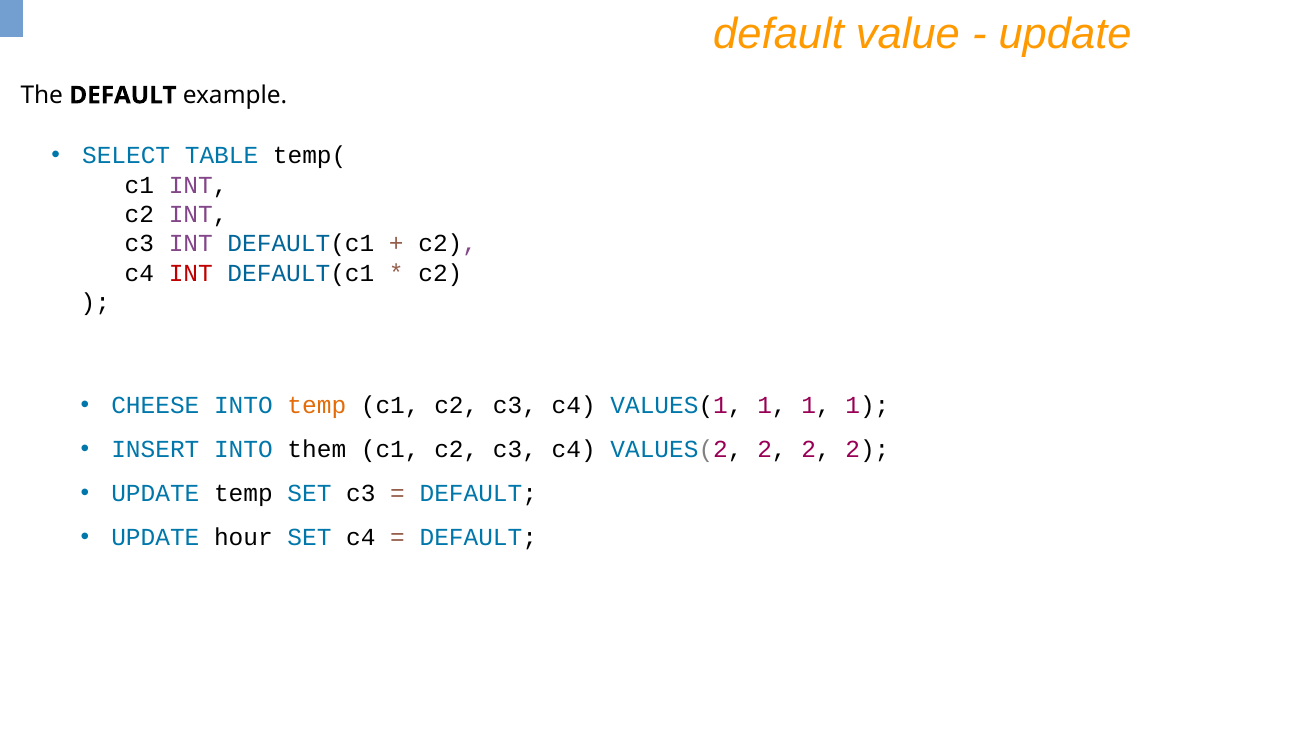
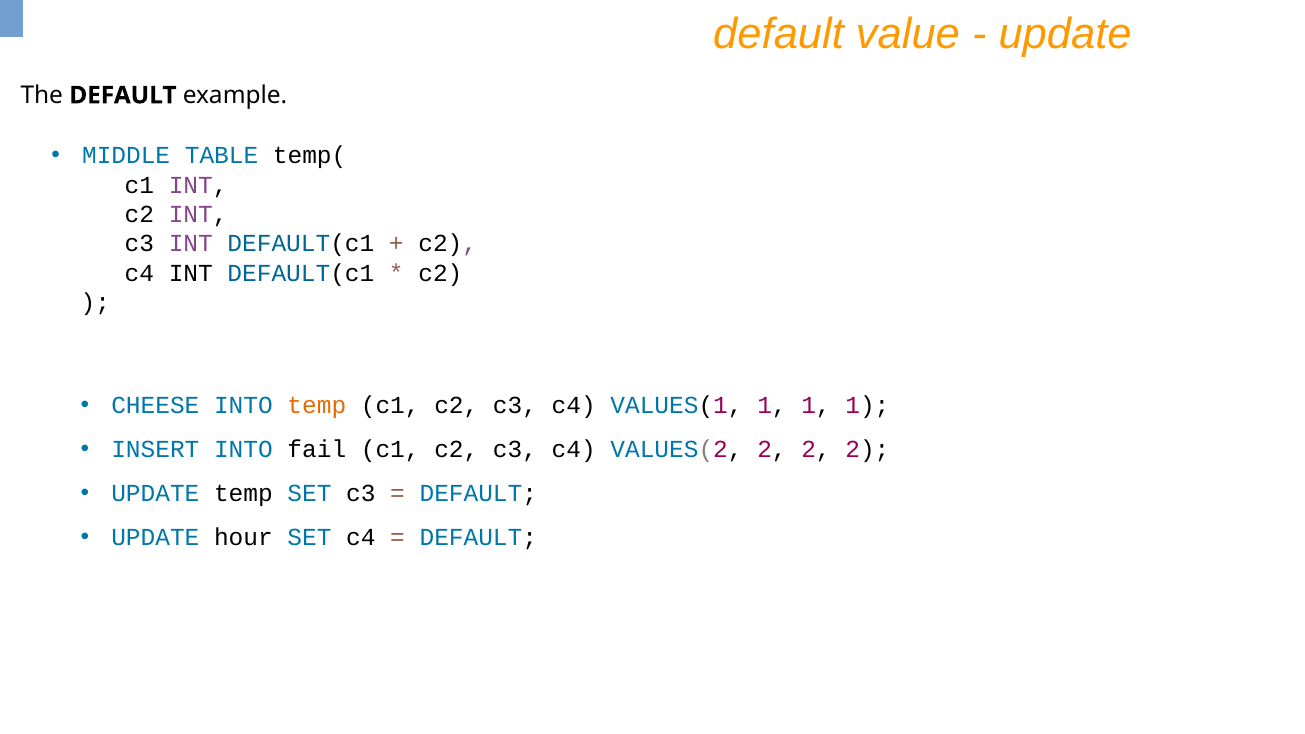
SELECT: SELECT -> MIDDLE (126, 156)
INT colour: red -> black (191, 273)
them: them -> fail (317, 449)
